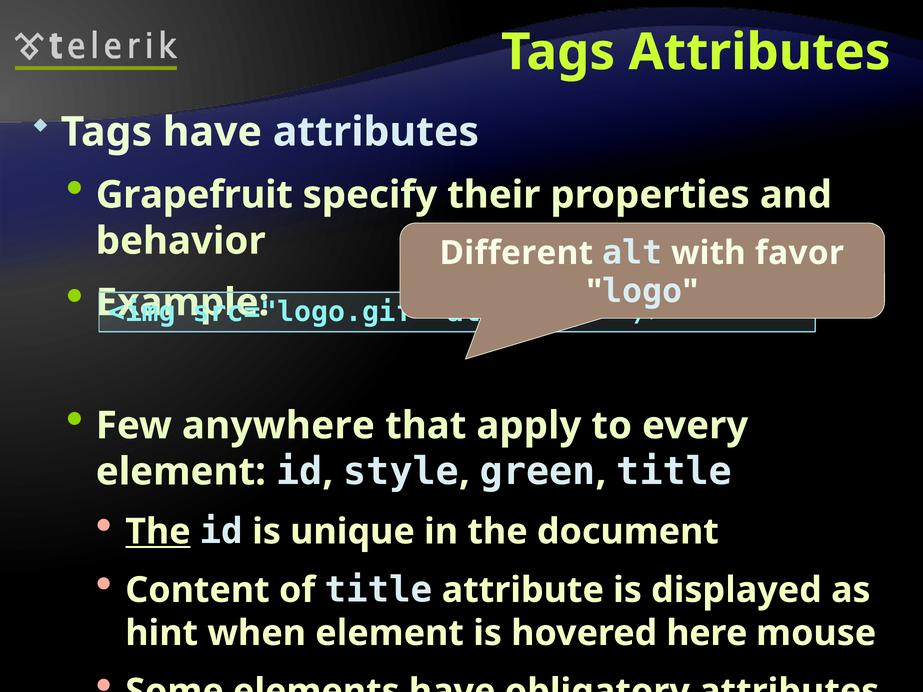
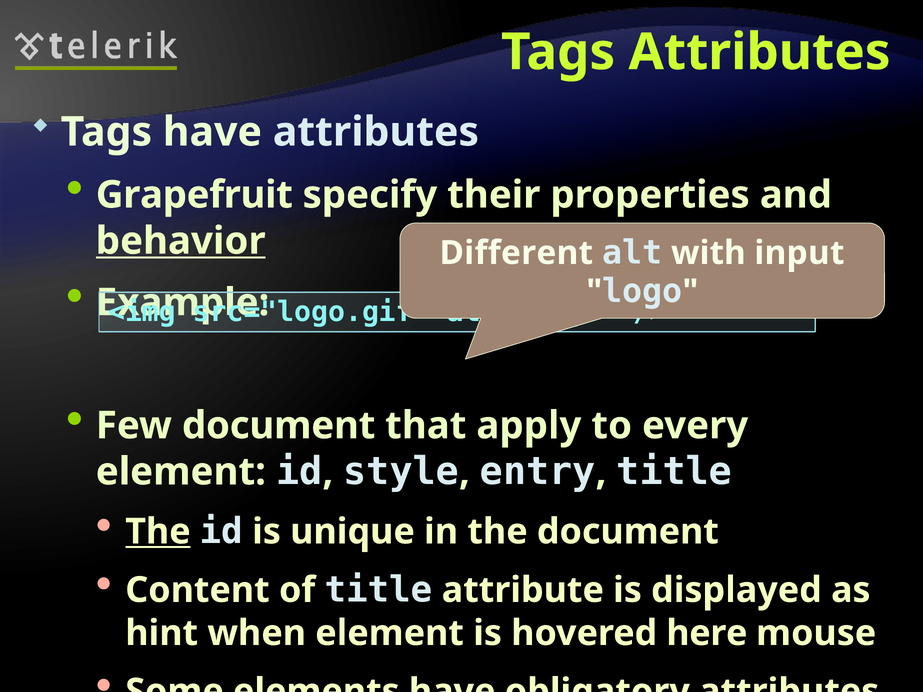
behavior underline: none -> present (181, 241)
favor: favor -> input (799, 253)
Few anywhere: anywhere -> document (279, 426)
green: green -> entry (538, 472)
